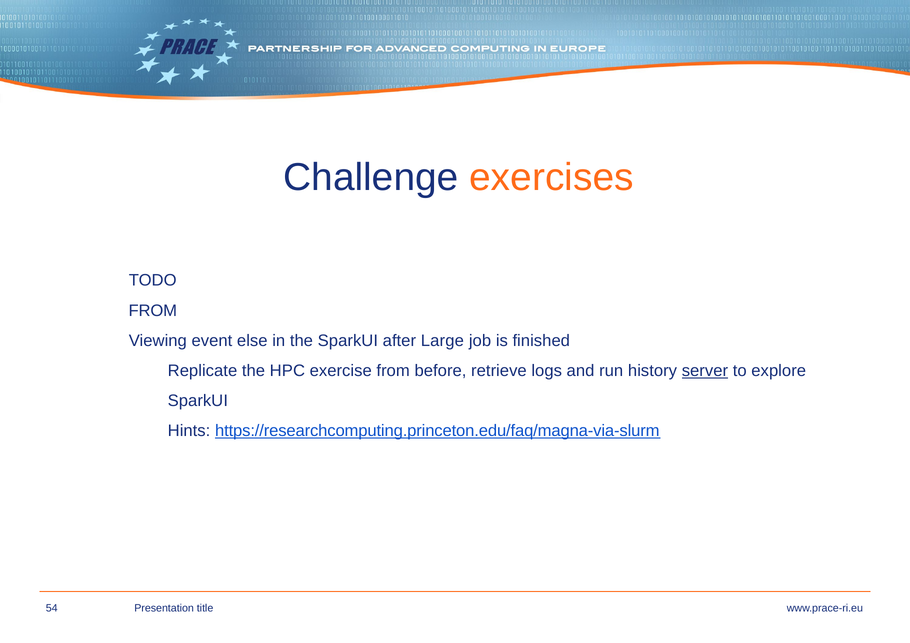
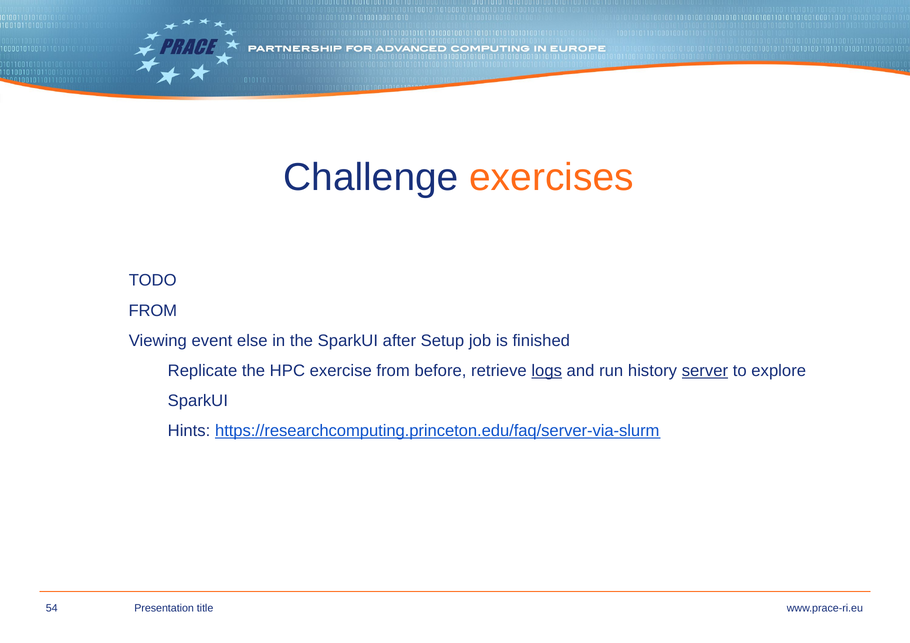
Large: Large -> Setup (442, 341)
logs underline: none -> present (547, 371)
https://researchcomputing.princeton.edu/faq/magna-via-slurm: https://researchcomputing.princeton.edu/faq/magna-via-slurm -> https://researchcomputing.princeton.edu/faq/server-via-slurm (437, 431)
